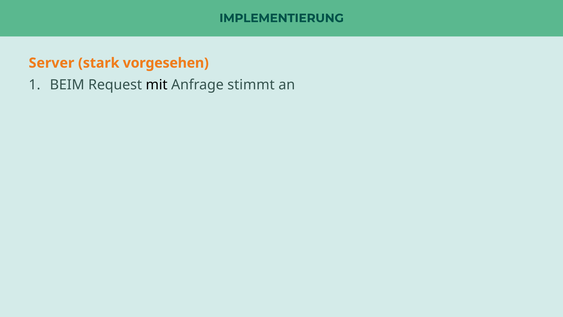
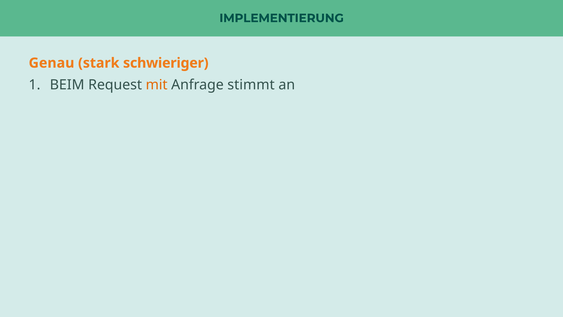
Server: Server -> Genau (51, 63)
vorgesehen: vorgesehen -> schwieriger (166, 63)
mit colour: black -> orange (157, 85)
